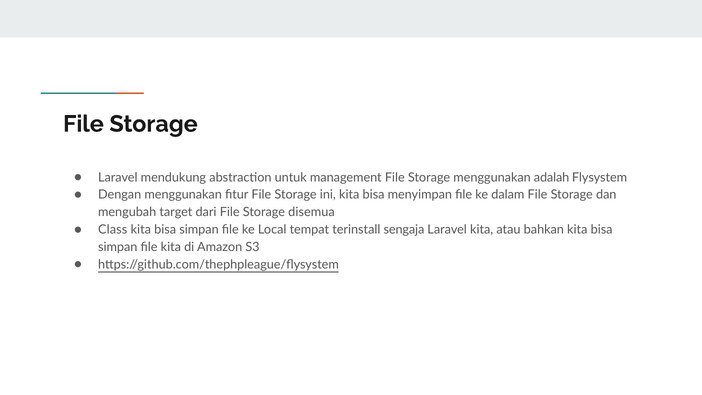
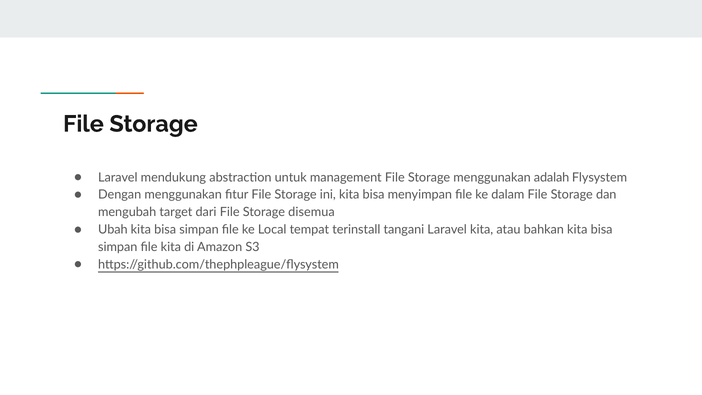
Class: Class -> Ubah (113, 230)
sengaja: sengaja -> tangani (404, 230)
